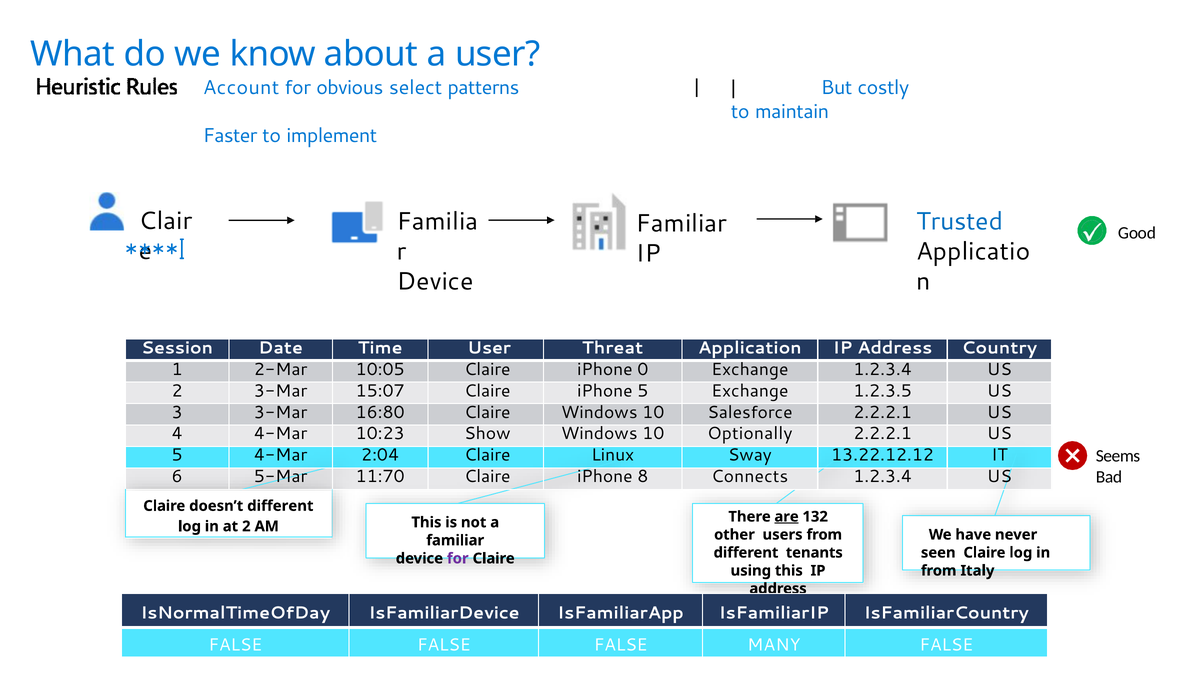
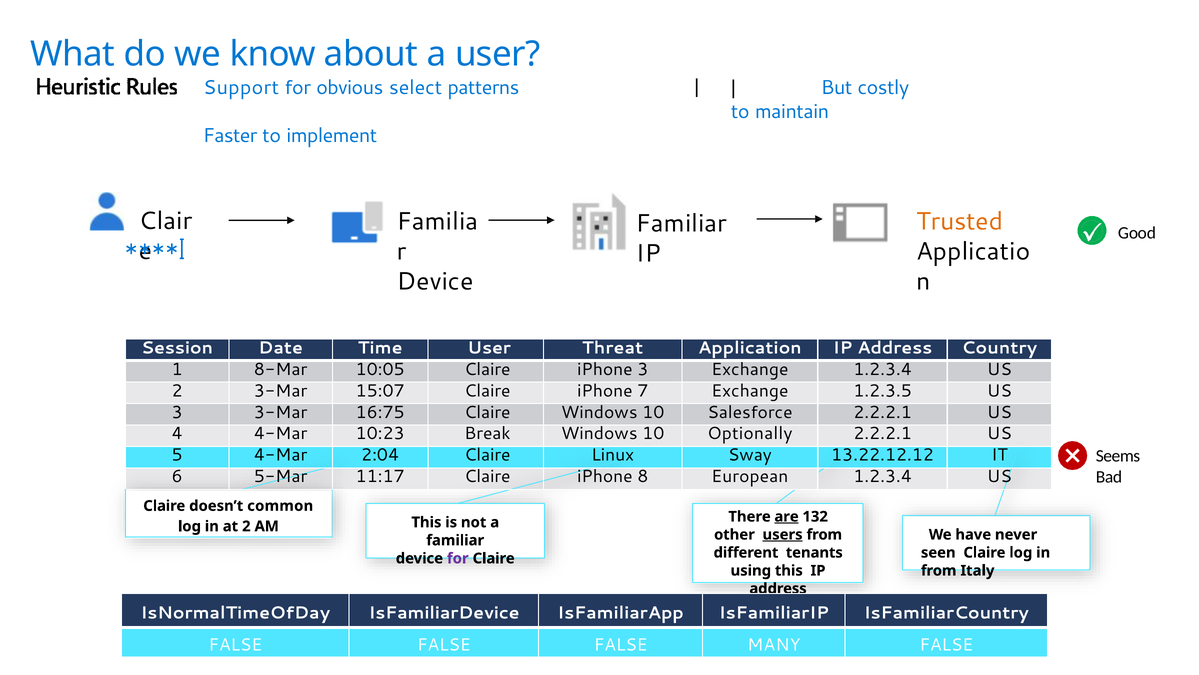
Account: Account -> Support (241, 88)
Trusted colour: blue -> orange (960, 221)
2-Mar: 2-Mar -> 8-Mar (281, 369)
iPhone 0: 0 -> 3 (643, 369)
iPhone 5: 5 -> 7 (643, 390)
16:80: 16:80 -> 16:75 (380, 412)
Show: Show -> Break (487, 433)
11:70: 11:70 -> 11:17 (380, 476)
Connects: Connects -> European (750, 476)
doesn’t different: different -> common (280, 506)
users underline: none -> present (783, 534)
